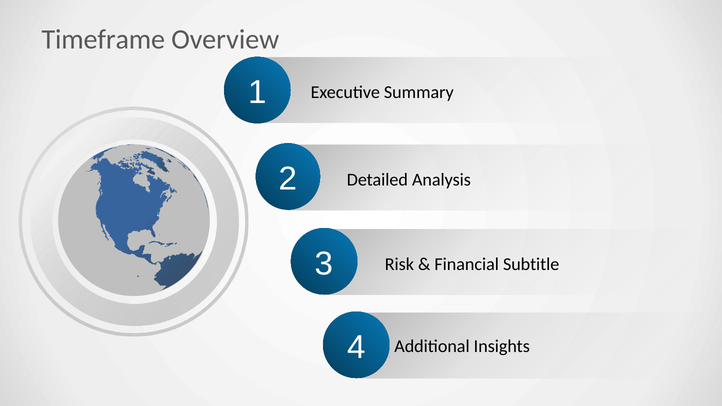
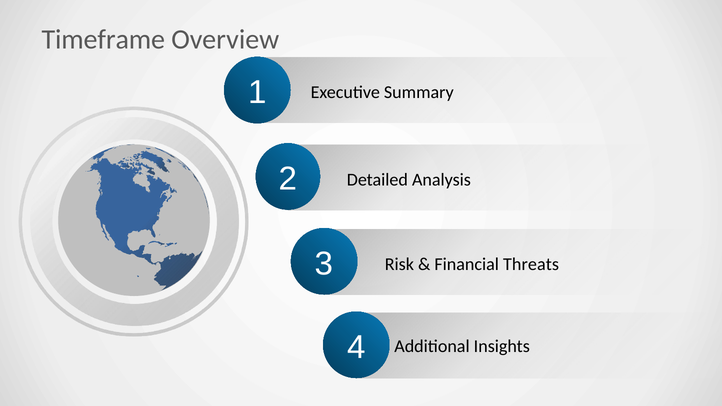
Subtitle: Subtitle -> Threats (531, 264)
